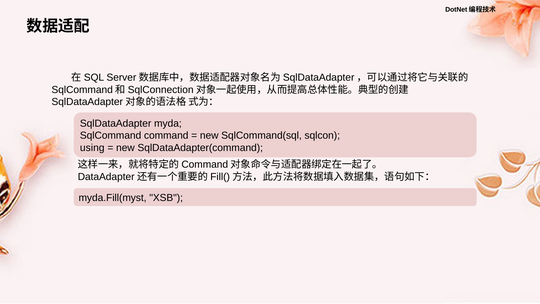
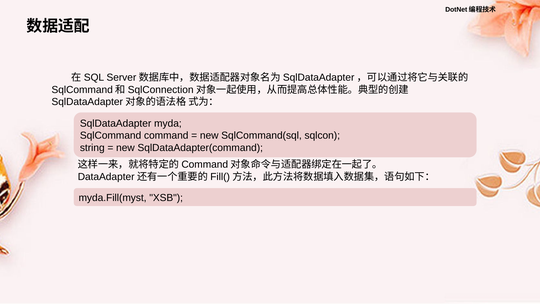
using: using -> string (92, 148)
